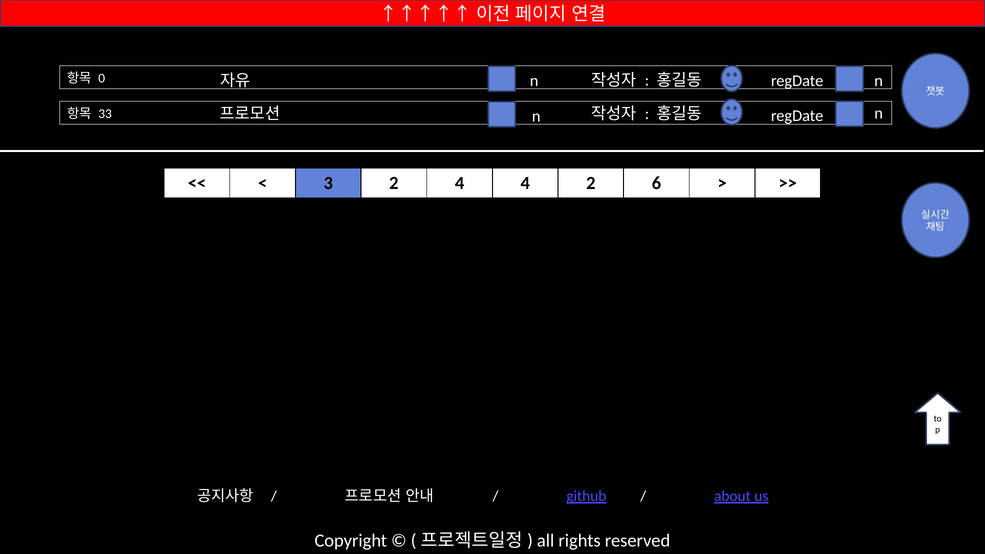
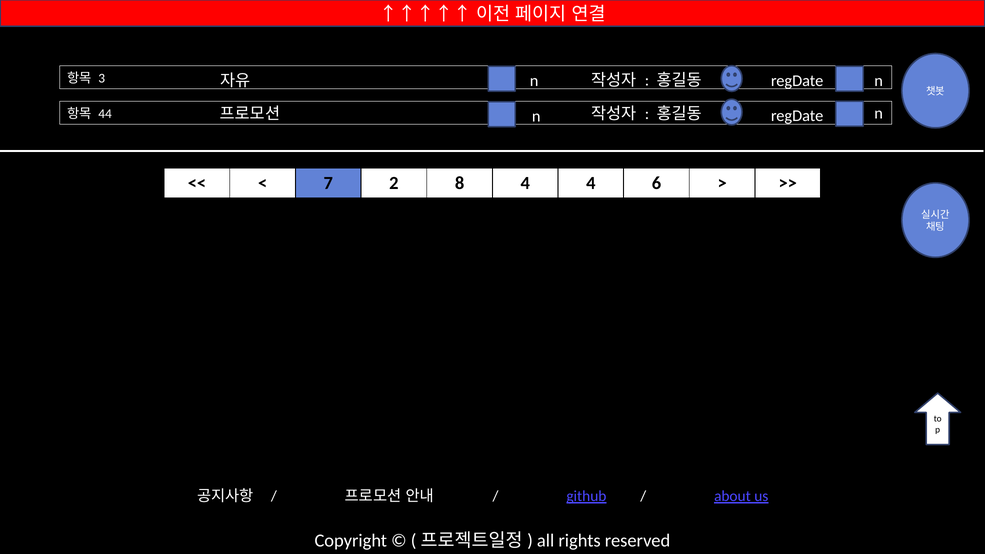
0: 0 -> 3 (102, 78)
33: 33 -> 44 (105, 114)
3: 3 -> 7 (328, 183)
2 4: 4 -> 8 (460, 183)
4 2: 2 -> 4 (591, 183)
